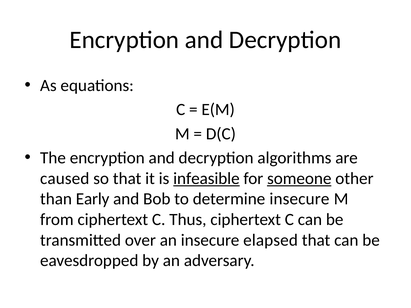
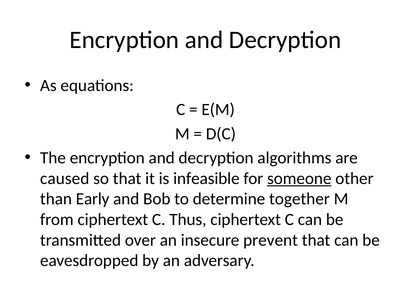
infeasible underline: present -> none (206, 179)
determine insecure: insecure -> together (299, 199)
elapsed: elapsed -> prevent (271, 240)
